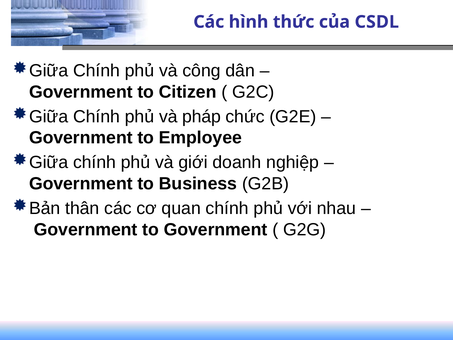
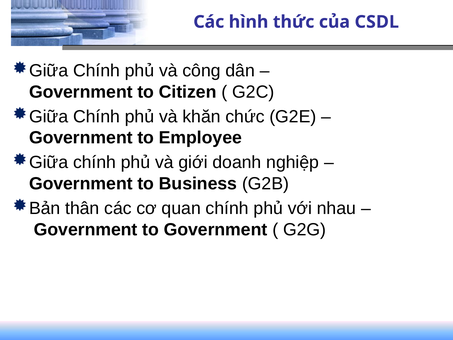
pháp: pháp -> khăn (202, 117)
